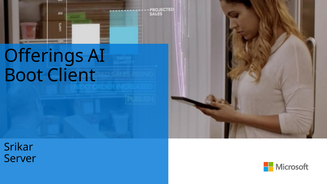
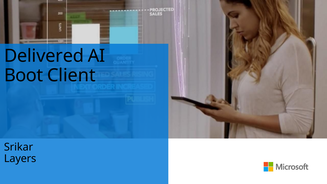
Offerings: Offerings -> Delivered (44, 56)
Server: Server -> Layers (20, 159)
